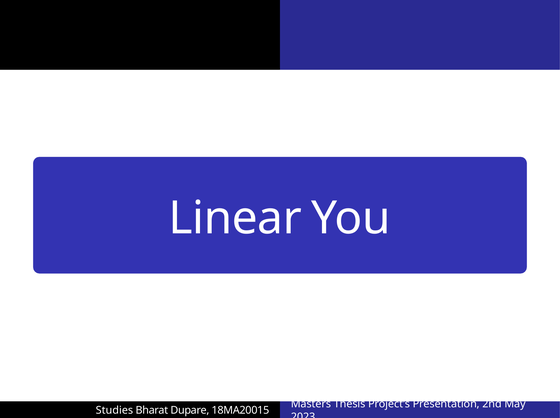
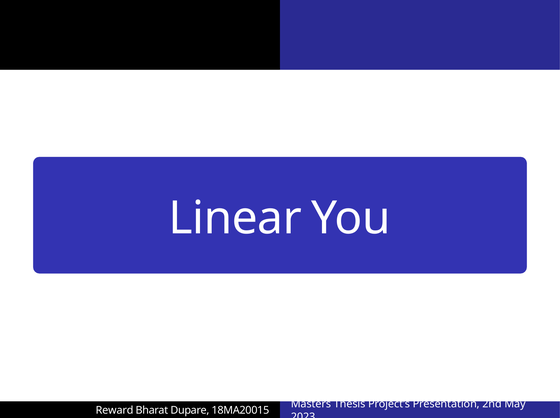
Studies: Studies -> Reward (115, 411)
